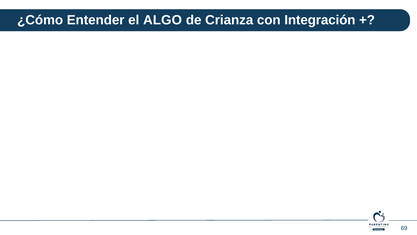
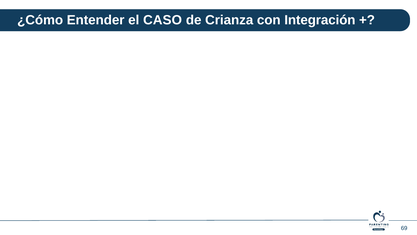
ALGO: ALGO -> CASO (163, 20)
